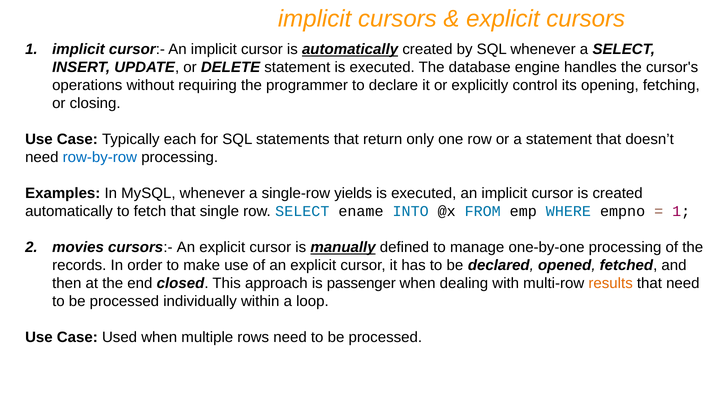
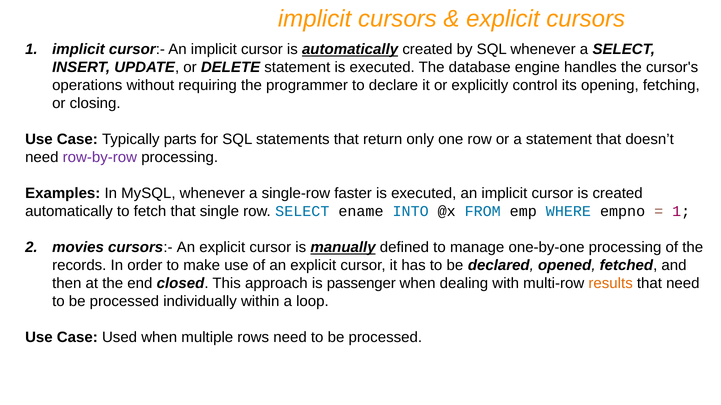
each: each -> parts (180, 140)
row-by-row colour: blue -> purple (100, 158)
yields: yields -> faster (353, 194)
